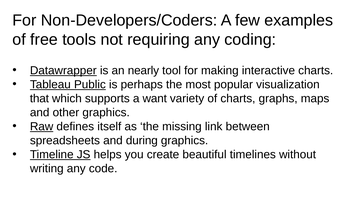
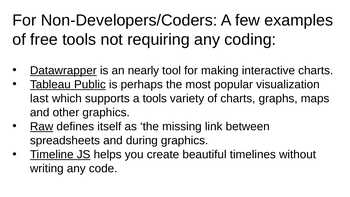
that: that -> last (39, 98)
a want: want -> tools (155, 98)
